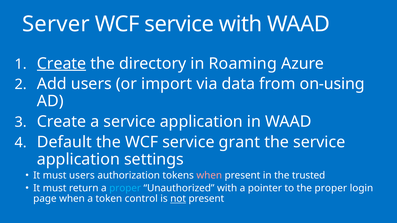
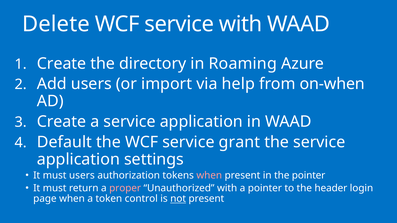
Server: Server -> Delete (56, 24)
Create underline: present -> none (62, 64)
data: data -> help (238, 84)
on-using: on-using -> on-when (332, 84)
the trusted: trusted -> pointer (309, 176)
proper colour: light blue -> pink (125, 188)
the proper: proper -> header (331, 188)
